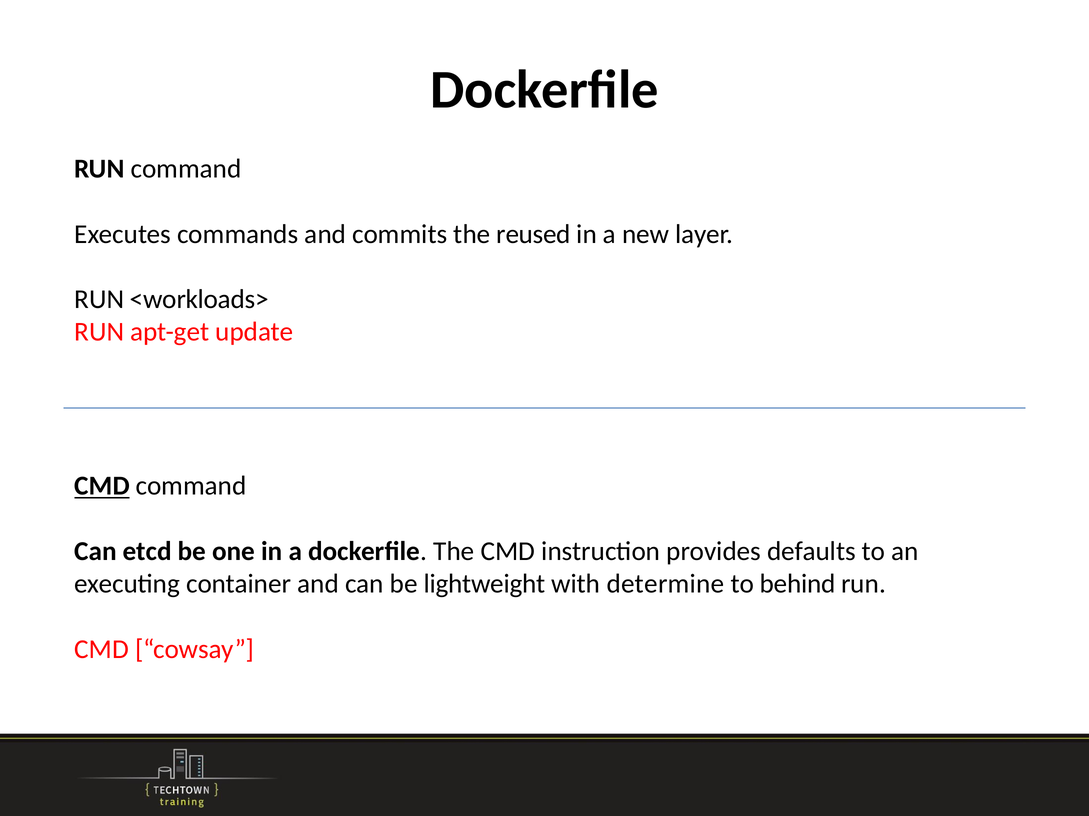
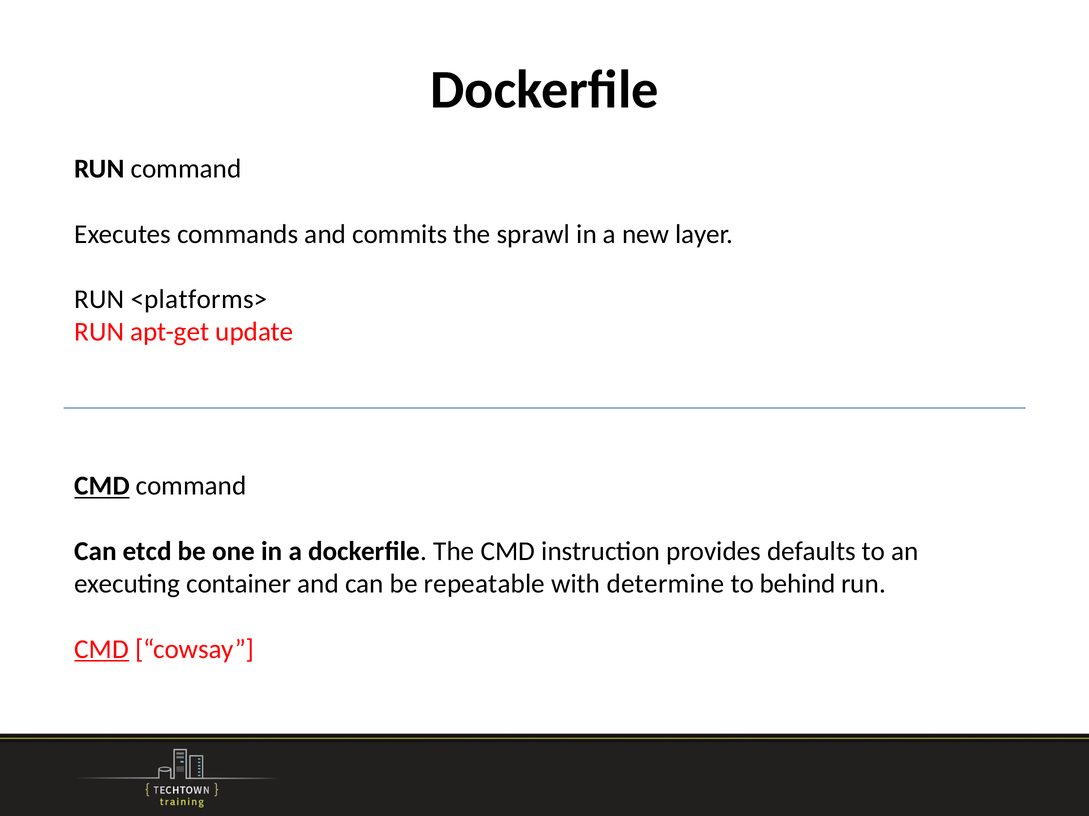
reused: reused -> sprawl (533, 234)
<workloads>: <workloads> -> <platforms> (199, 300)
lightweight: lightweight -> repeatable (484, 584)
CMD underline: none -> present (102, 650)
